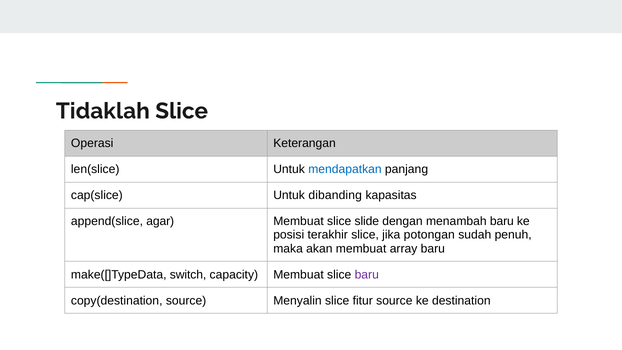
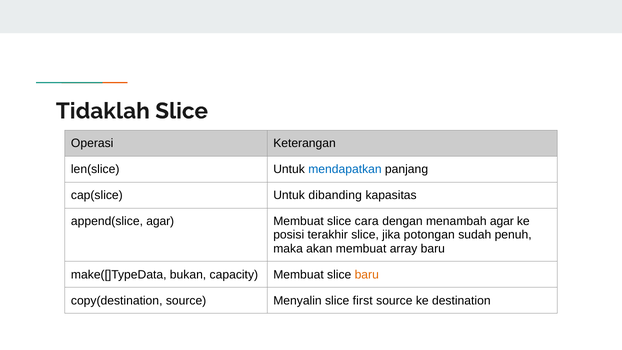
slide: slide -> cara (367, 221)
menambah baru: baru -> agar (502, 221)
switch: switch -> bukan (188, 274)
baru colour: purple -> orange (367, 274)
fitur: fitur -> first (363, 300)
